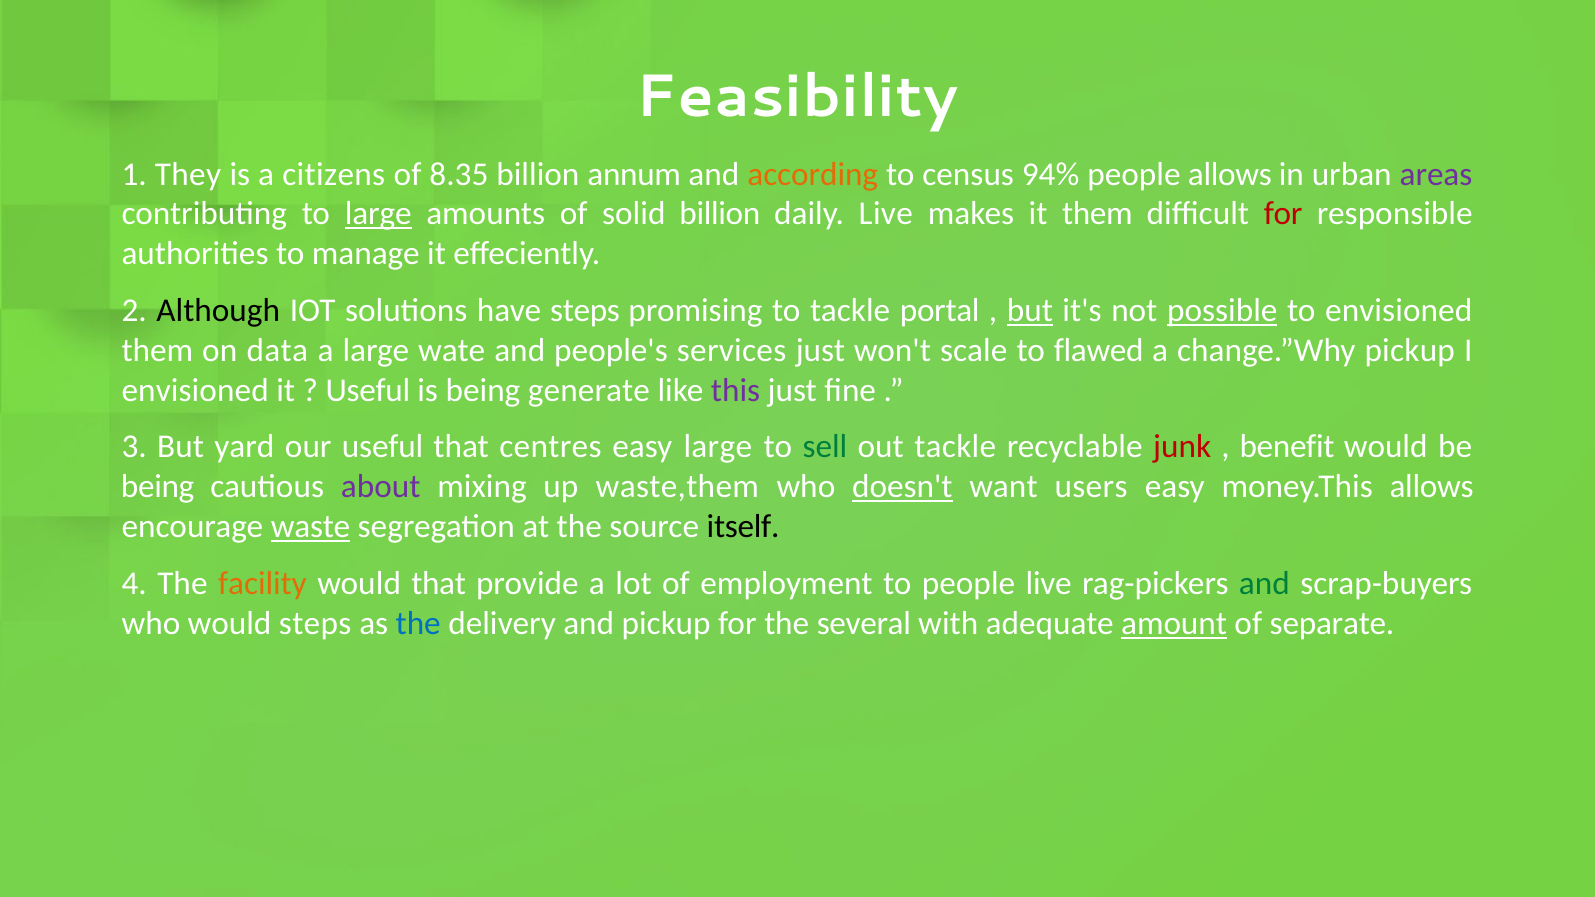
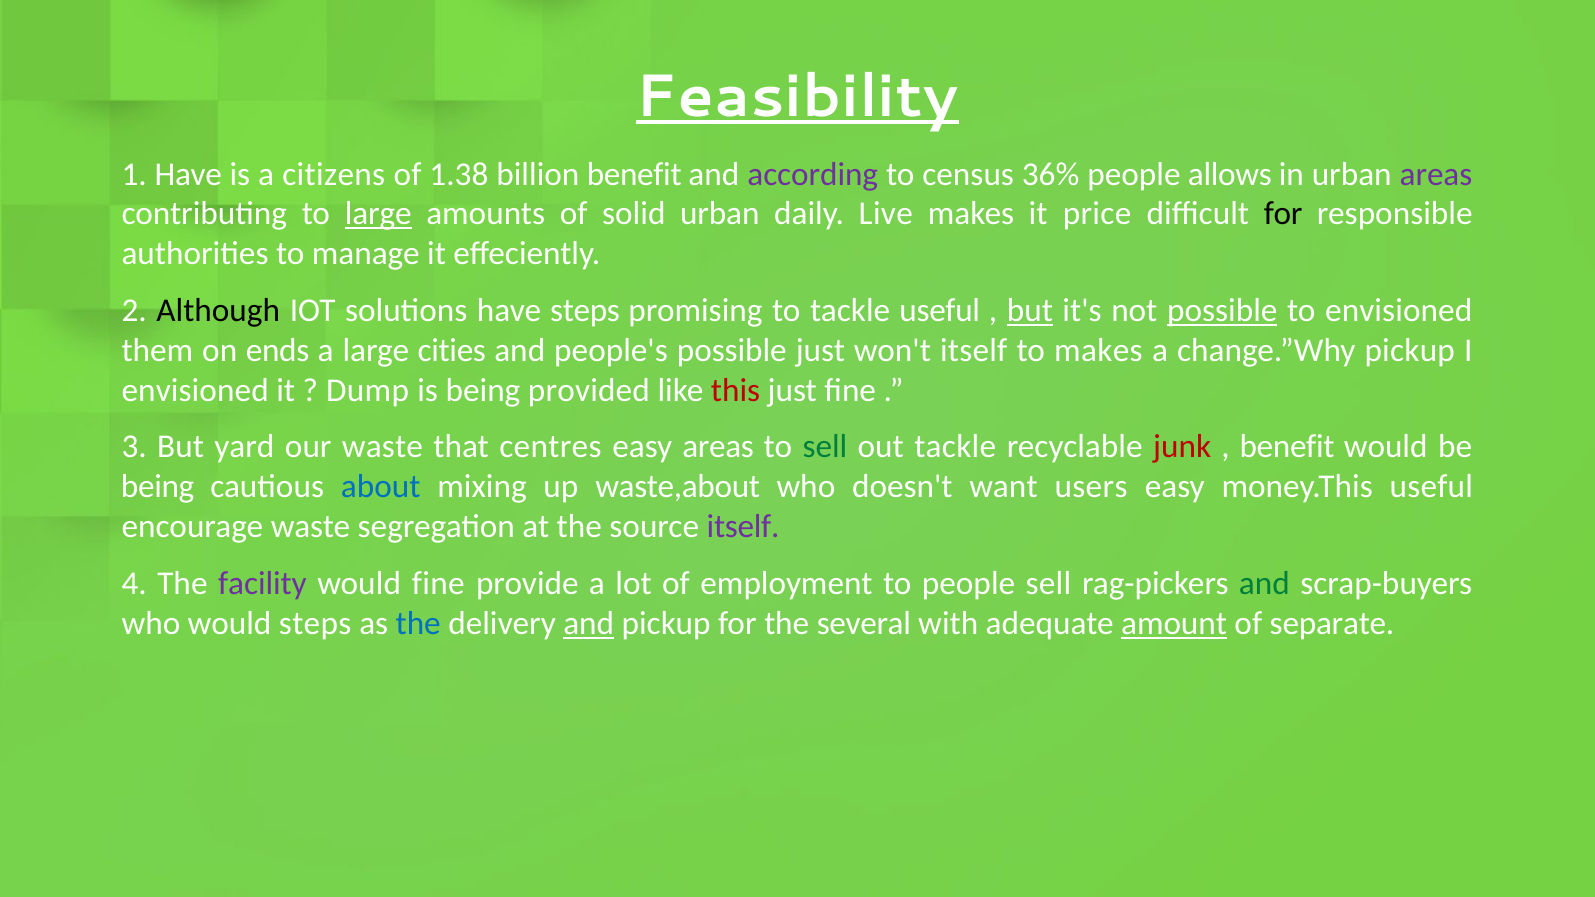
Feasibility underline: none -> present (797, 96)
1 They: They -> Have (188, 174)
8.35: 8.35 -> 1.38 (459, 174)
billion annum: annum -> benefit (634, 174)
according colour: orange -> purple (813, 174)
94%: 94% -> 36% (1051, 174)
solid billion: billion -> urban (720, 214)
it them: them -> price (1097, 214)
for colour: red -> black (1283, 214)
tackle portal: portal -> useful (940, 311)
data: data -> ends (278, 350)
wate: wate -> cities (452, 350)
people's services: services -> possible (732, 350)
won't scale: scale -> itself (974, 350)
to flawed: flawed -> makes (1098, 350)
Useful: Useful -> Dump (368, 390)
generate: generate -> provided (589, 390)
this colour: purple -> red (736, 390)
our useful: useful -> waste (382, 447)
easy large: large -> areas (718, 447)
about colour: purple -> blue (381, 487)
waste,them: waste,them -> waste,about (678, 487)
doesn't underline: present -> none (902, 487)
money.This allows: allows -> useful (1431, 487)
waste underline: present -> none (311, 527)
itself colour: black -> purple (743, 527)
facility colour: orange -> purple (262, 583)
would that: that -> fine (438, 583)
people live: live -> sell (1048, 583)
and underline: none -> present (589, 623)
